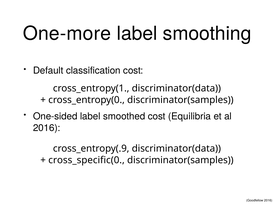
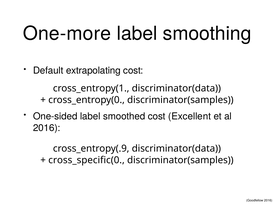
classification: classification -> extrapolating (93, 70)
Equilibria: Equilibria -> Excellent (190, 116)
